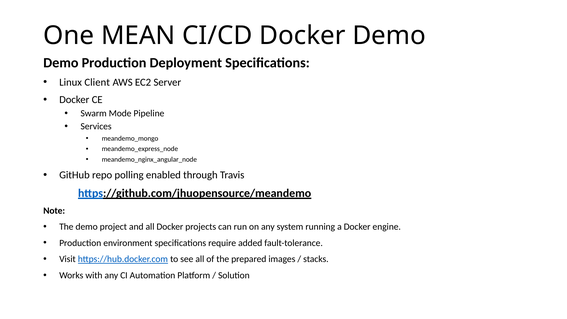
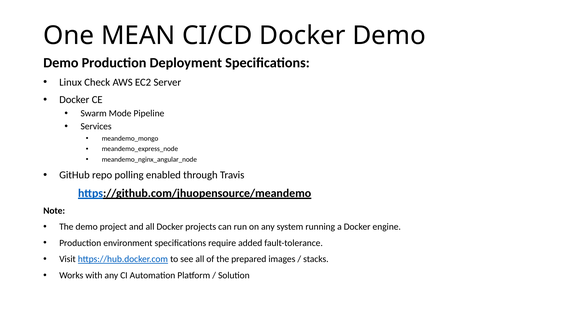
Client: Client -> Check (97, 82)
